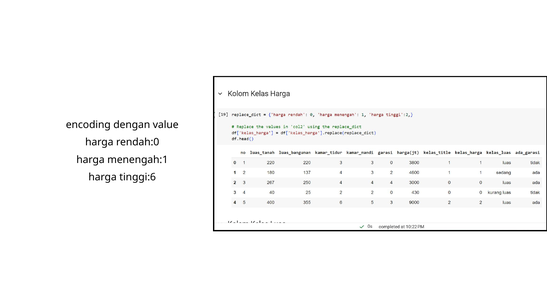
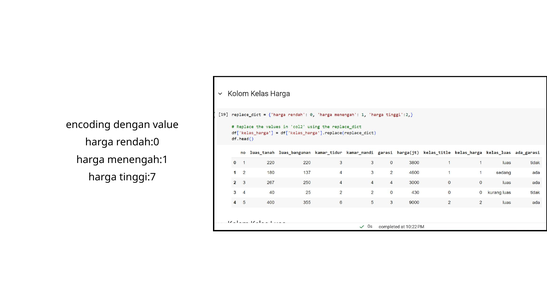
tinggi:6: tinggi:6 -> tinggi:7 (138, 178)
